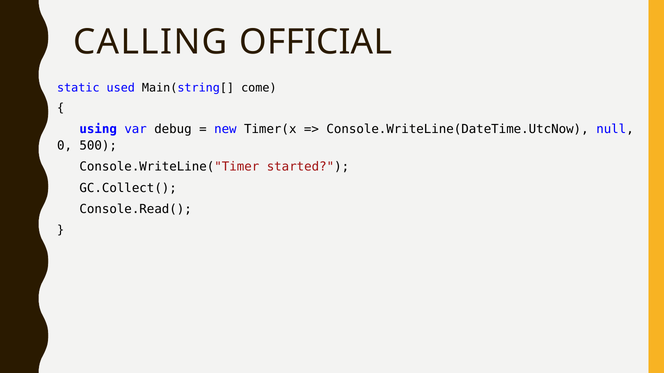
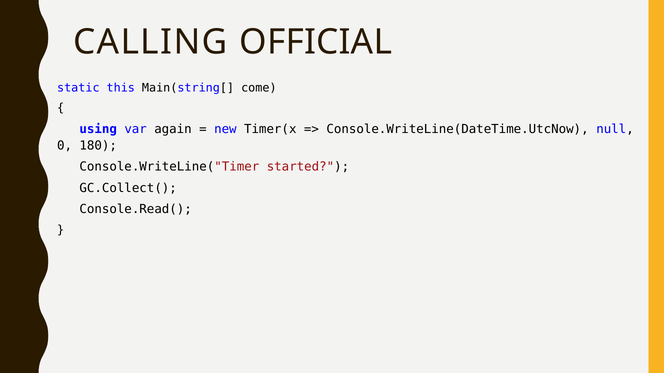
used: used -> this (121, 88)
debug: debug -> again (173, 129)
500: 500 -> 180 (98, 146)
